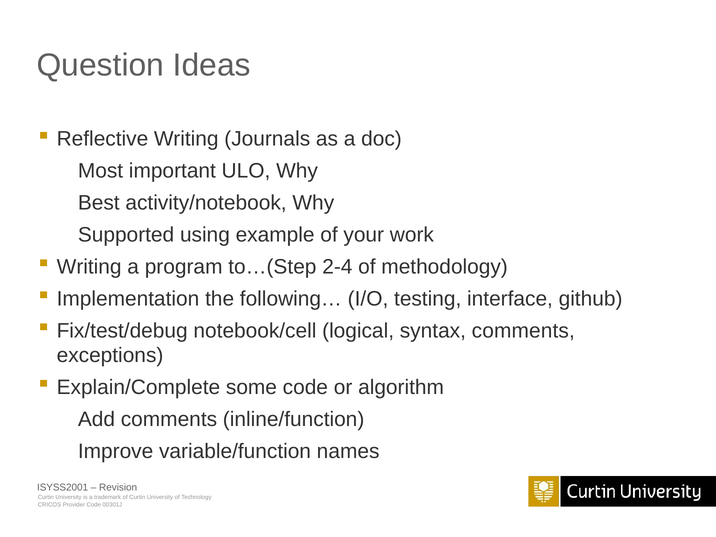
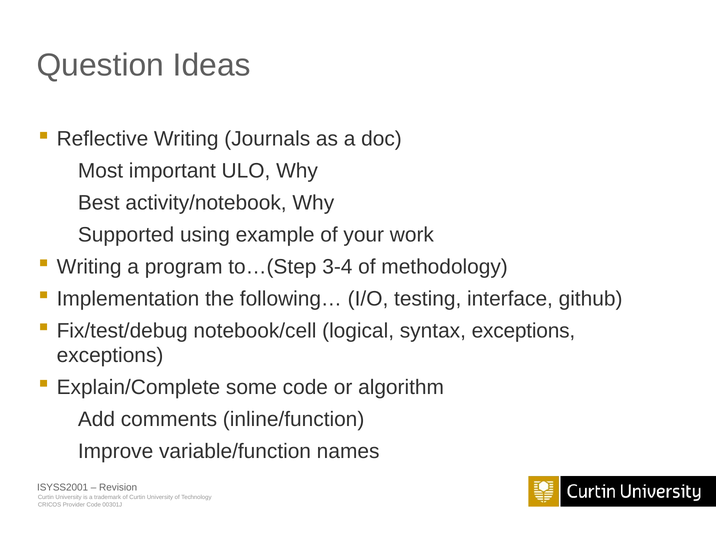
2-4: 2-4 -> 3-4 (337, 267)
syntax comments: comments -> exceptions (523, 331)
